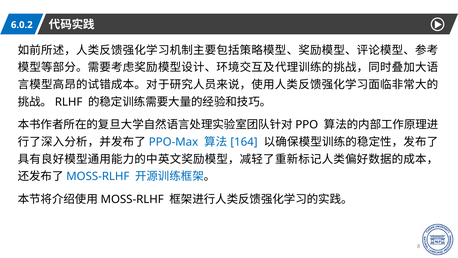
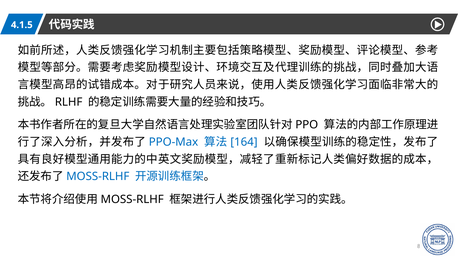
6.0.2: 6.0.2 -> 4.1.5 (22, 25)
